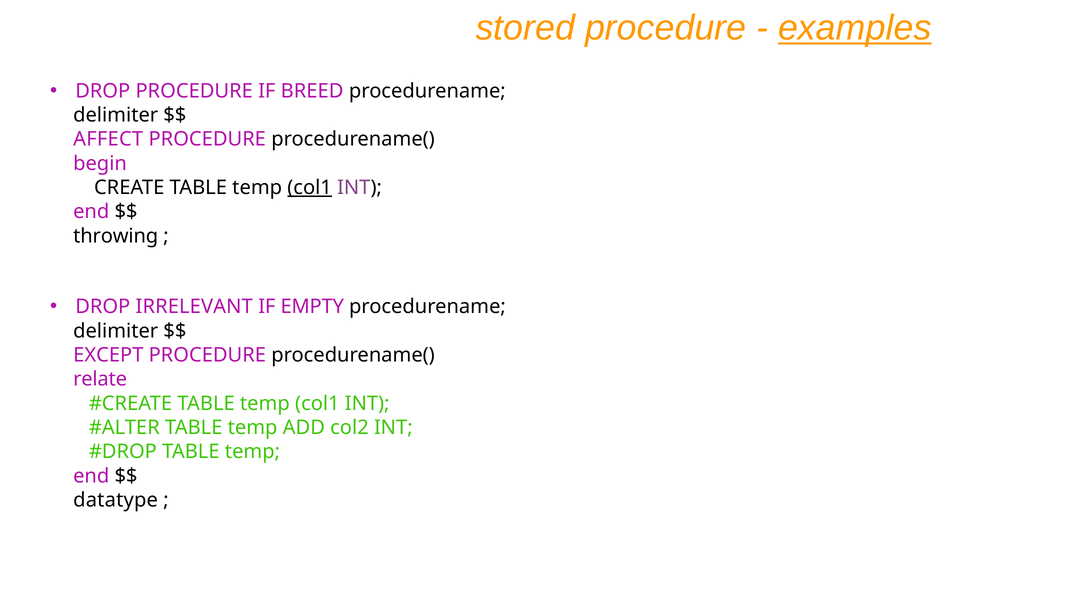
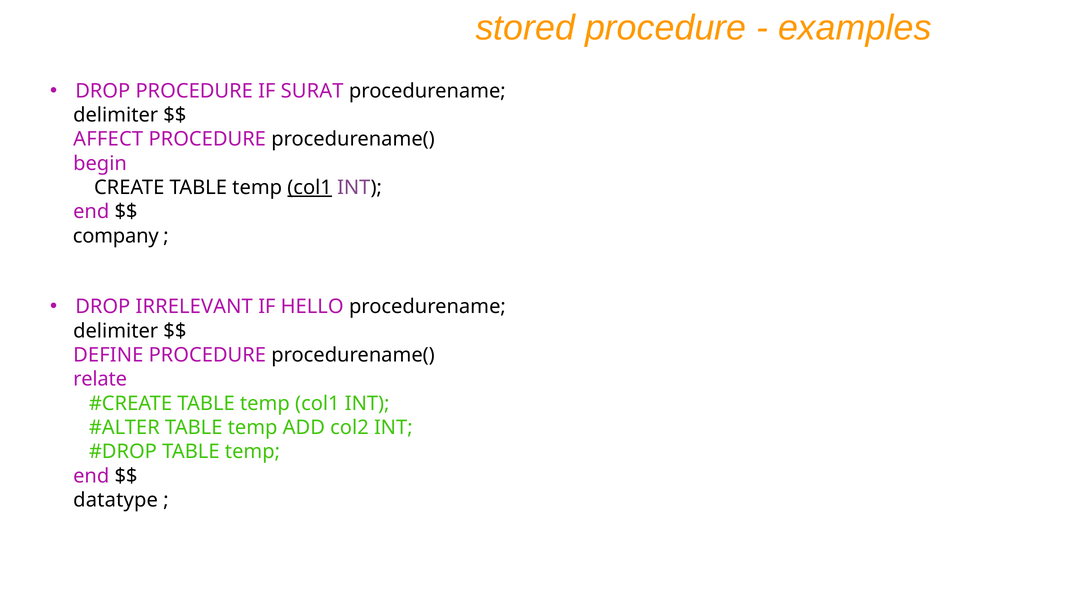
examples underline: present -> none (855, 28)
BREED: BREED -> SURAT (312, 91)
throwing: throwing -> company (116, 236)
EMPTY: EMPTY -> HELLO (312, 307)
EXCEPT: EXCEPT -> DEFINE (108, 355)
